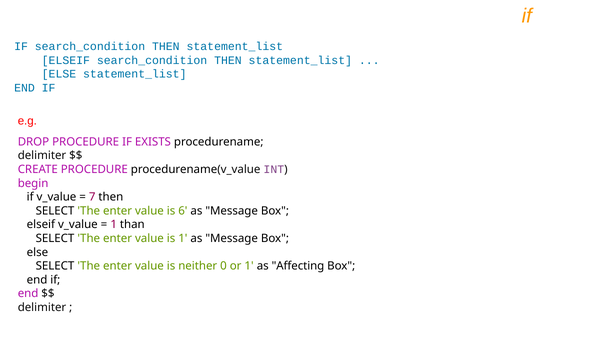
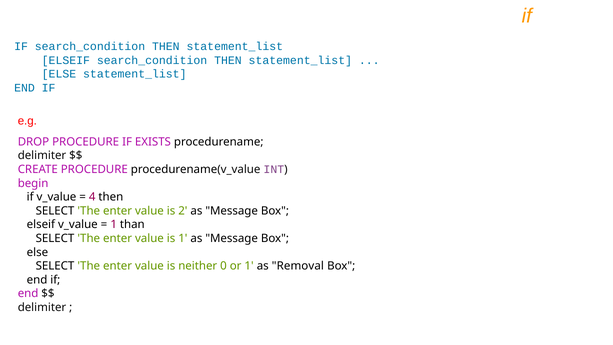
7: 7 -> 4 (92, 197)
6: 6 -> 2 (183, 211)
Affecting: Affecting -> Removal (298, 266)
